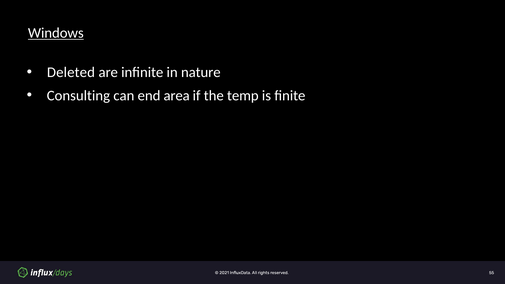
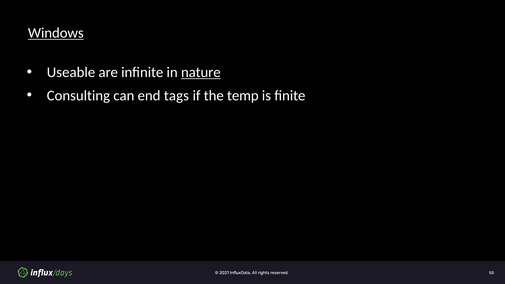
Deleted: Deleted -> Useable (71, 72)
nature underline: none -> present (201, 72)
area: area -> tags (176, 96)
